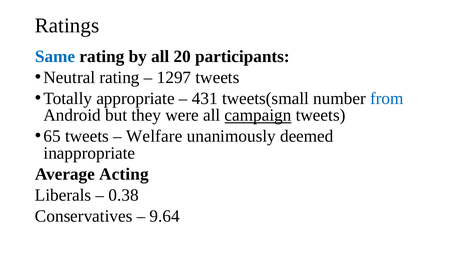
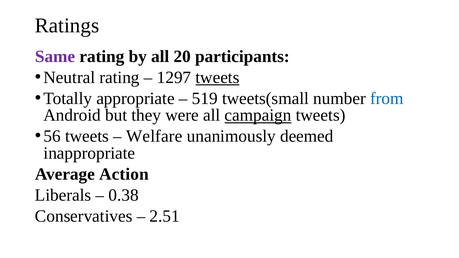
Same colour: blue -> purple (55, 57)
tweets underline: none -> present (217, 78)
431: 431 -> 519 (205, 99)
65: 65 -> 56 (52, 136)
Acting: Acting -> Action (124, 174)
9.64: 9.64 -> 2.51 (165, 216)
